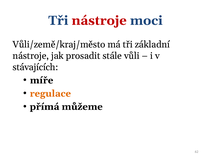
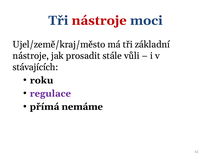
Vůli/země/kraj/město: Vůli/země/kraj/město -> Ujel/země/kraj/město (59, 44)
míře: míře -> roku (42, 80)
regulace colour: orange -> purple (50, 93)
můžeme: můžeme -> nemáme (82, 106)
